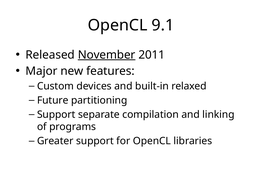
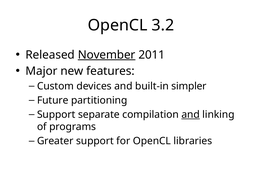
9.1: 9.1 -> 3.2 (163, 25)
relaxed: relaxed -> simpler (189, 86)
and underline: none -> present (191, 115)
